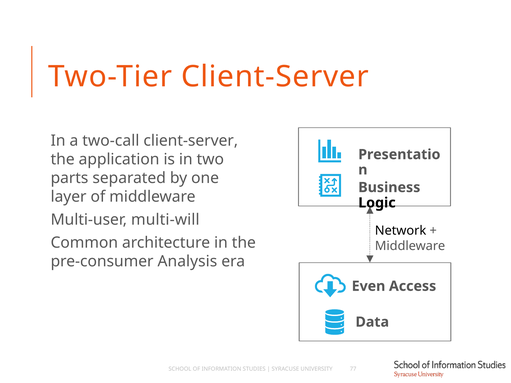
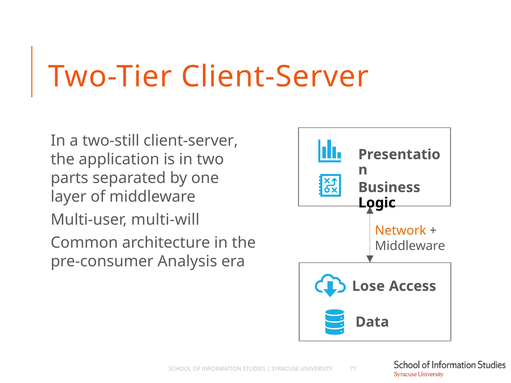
two-call: two-call -> two-still (111, 141)
Network colour: black -> orange (401, 231)
Even: Even -> Lose (368, 286)
